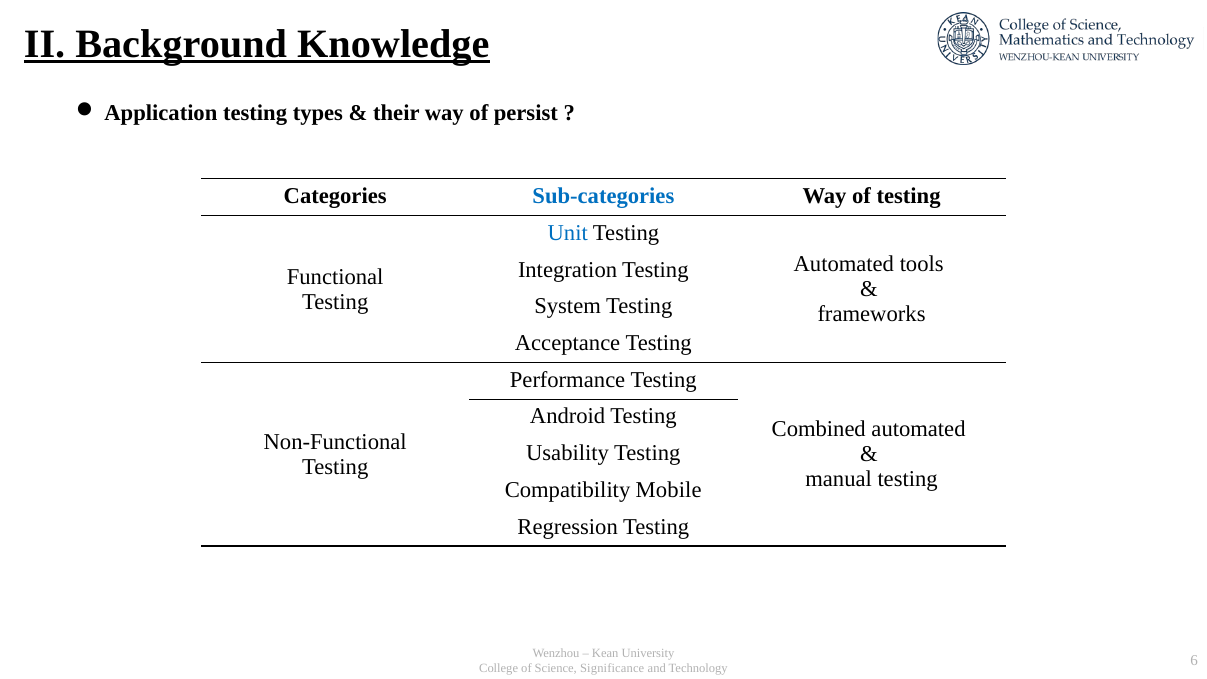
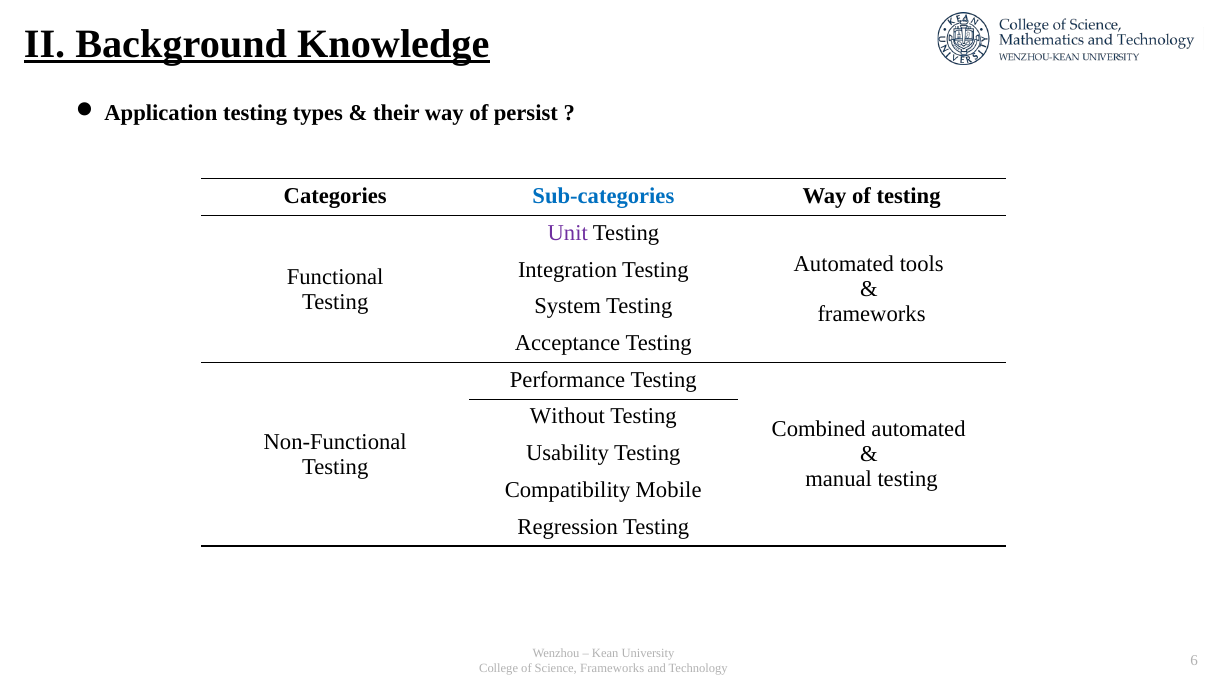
Unit colour: blue -> purple (568, 233)
Android: Android -> Without (567, 416)
Science Significance: Significance -> Frameworks (612, 668)
